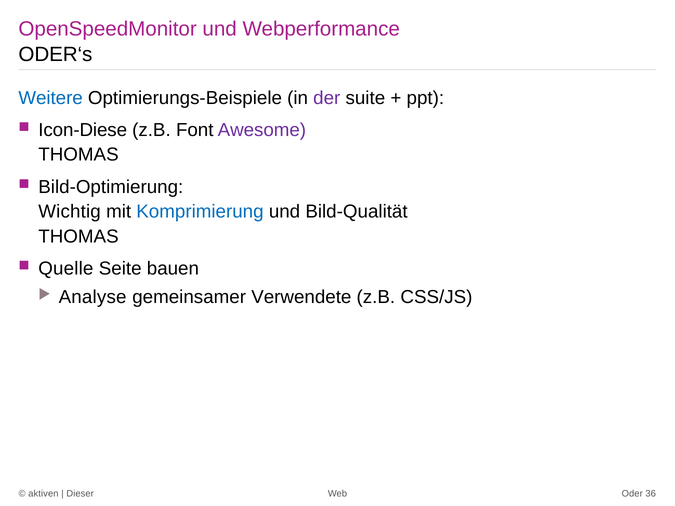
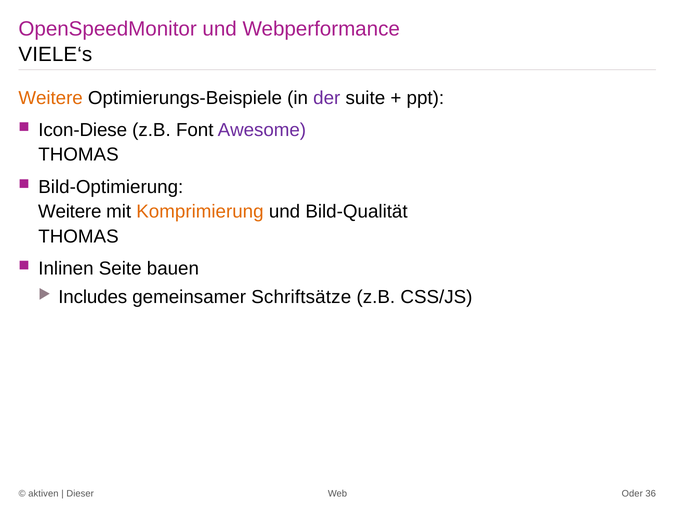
ODER‘s: ODER‘s -> VIELE‘s (55, 54)
Weitere colour: blue -> orange (51, 98)
Wichtig: Wichtig -> Weitere (70, 212)
Komprimierung colour: blue -> orange (200, 212)
Quelle: Quelle -> Inlinen (66, 269)
Analyse: Analyse -> Includes (93, 297)
Verwendete: Verwendete -> Schriftsätze (301, 297)
